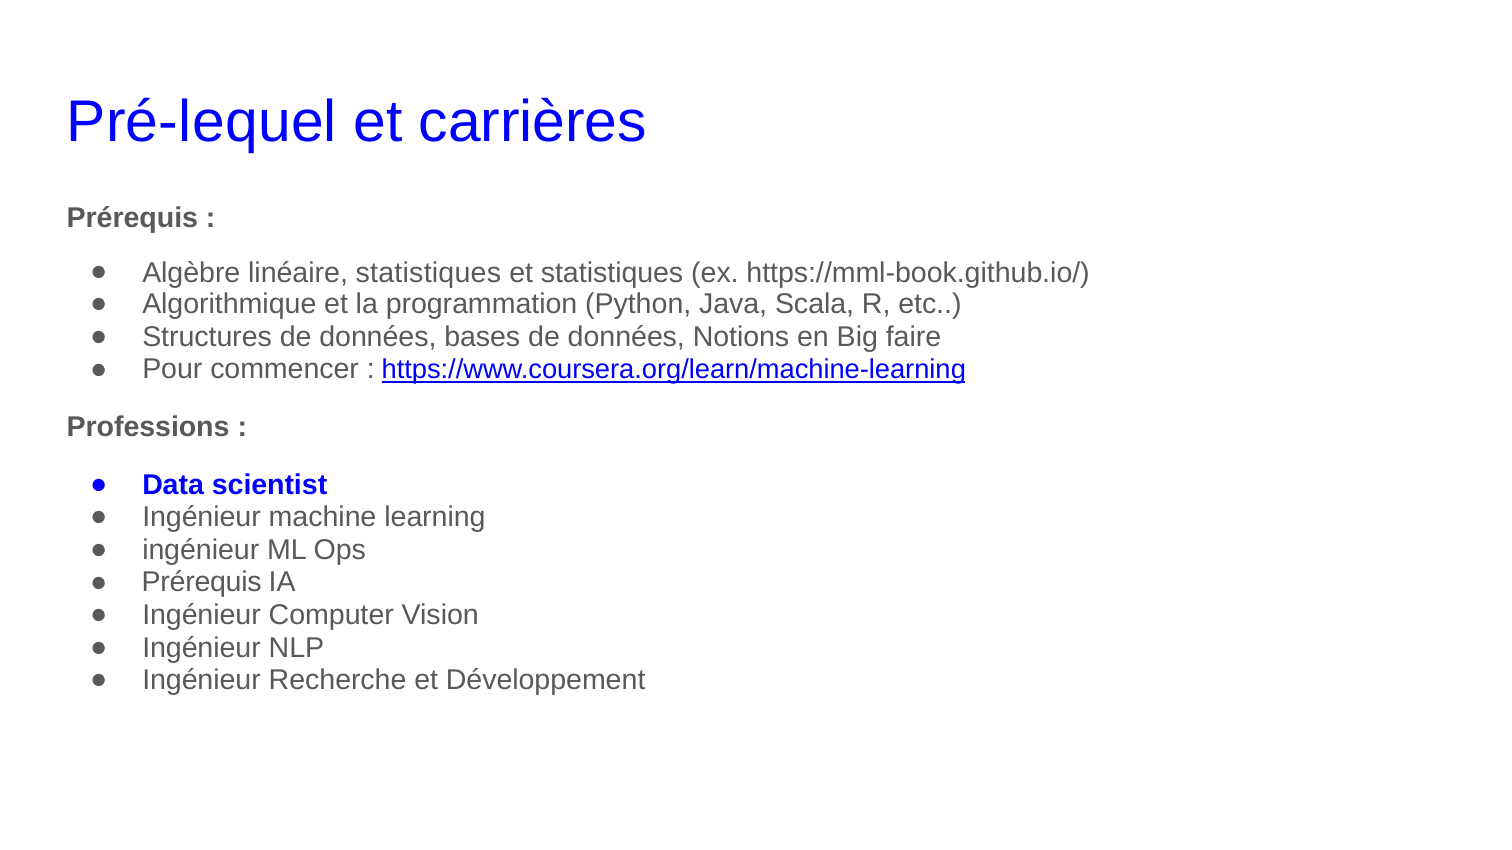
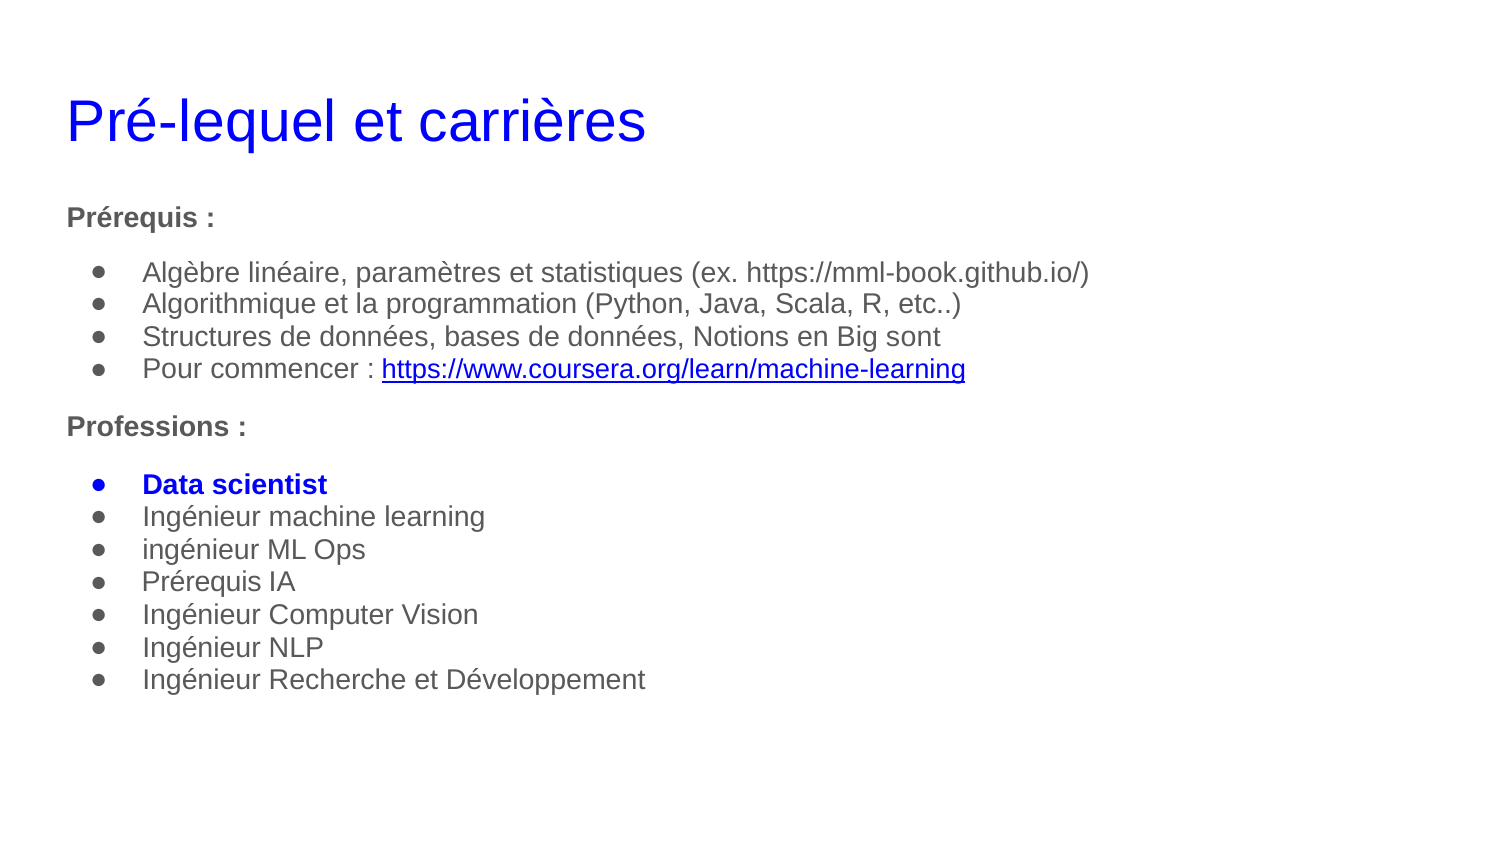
linéaire statistiques: statistiques -> paramètres (428, 273)
faire: faire -> sont (913, 337)
